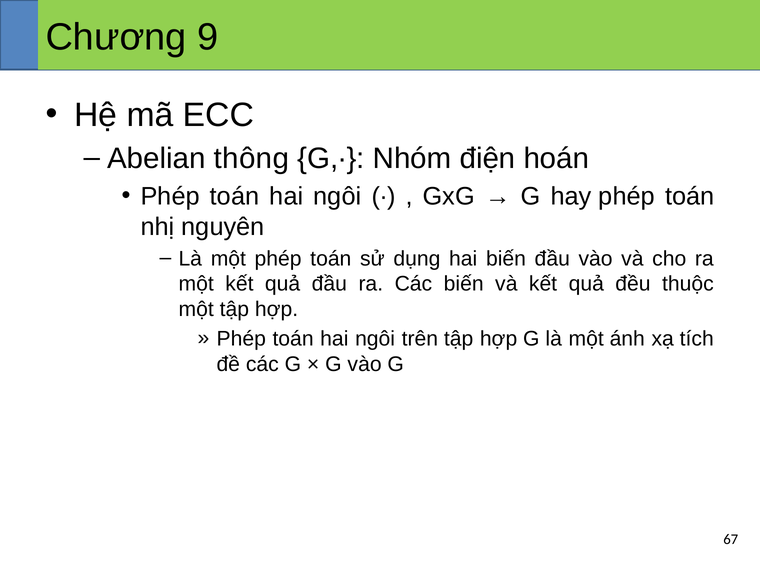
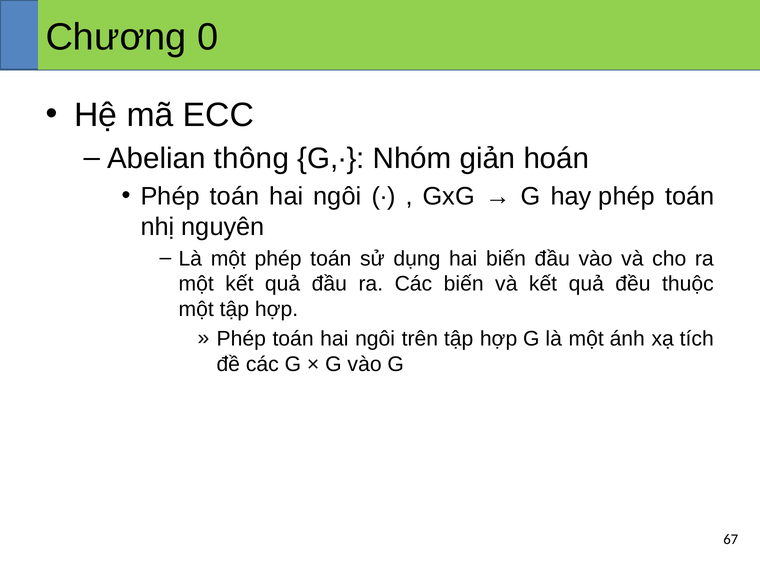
9: 9 -> 0 (208, 37)
điện: điện -> giản (488, 159)
